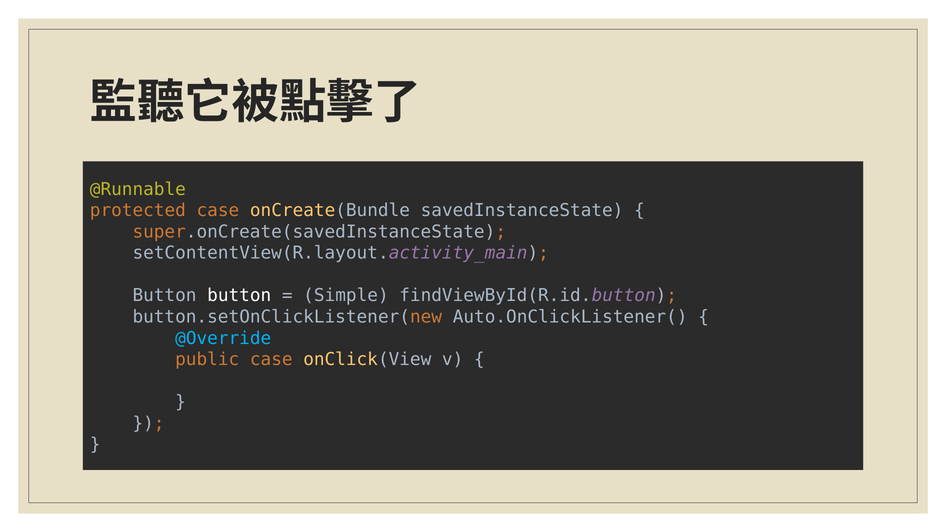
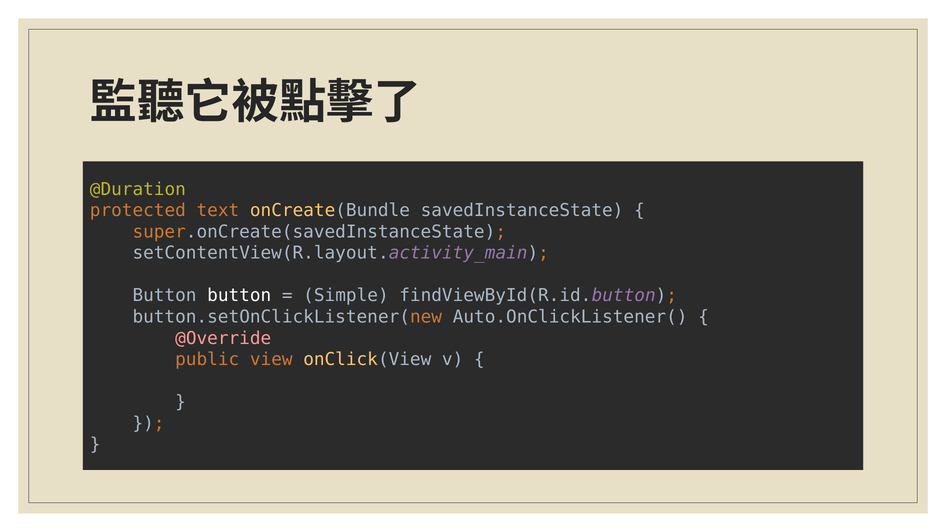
@Runnable: @Runnable -> @Duration (138, 189)
protected case: case -> text (218, 211)
@Override colour: light blue -> pink (223, 338)
public case: case -> view (271, 360)
